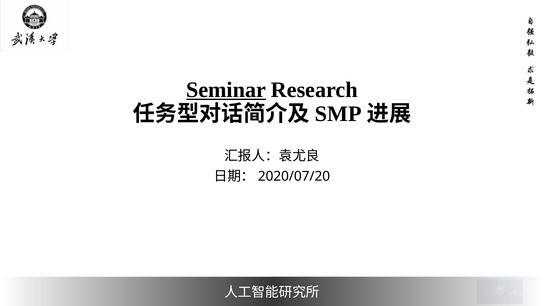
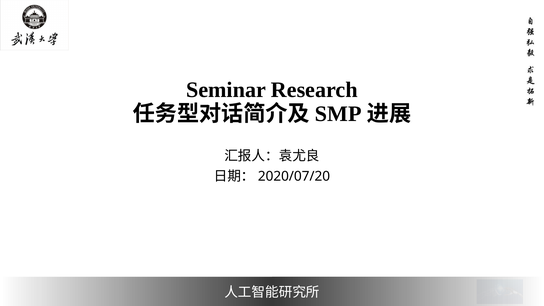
Seminar underline: present -> none (226, 90)
